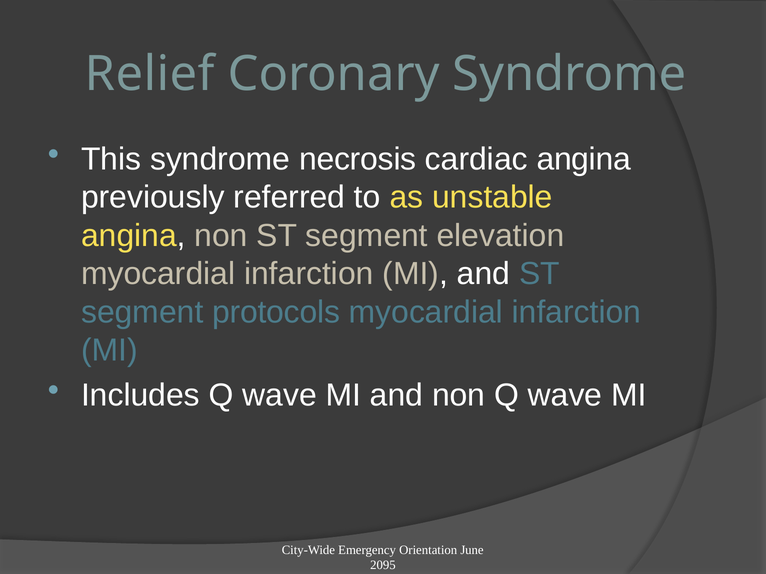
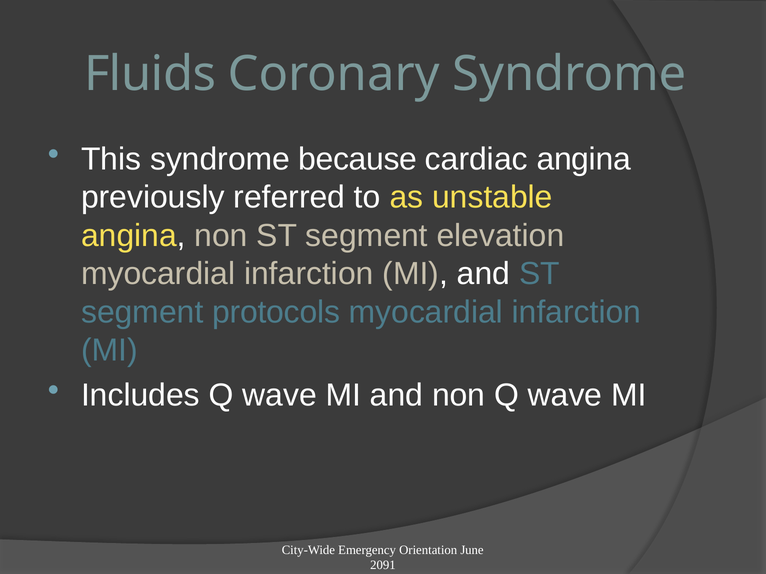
Relief: Relief -> Fluids (150, 74)
necrosis: necrosis -> because (358, 159)
2095: 2095 -> 2091 (383, 566)
